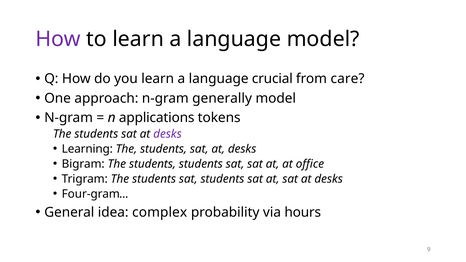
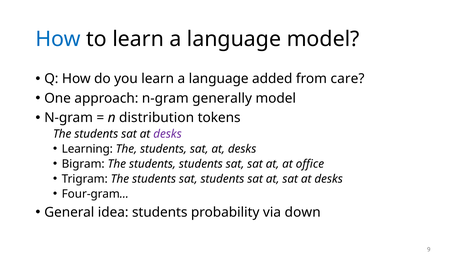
How colour: purple -> blue (58, 39)
crucial: crucial -> added (272, 79)
applications: applications -> distribution (157, 118)
idea complex: complex -> students (160, 212)
hours: hours -> down (303, 212)
